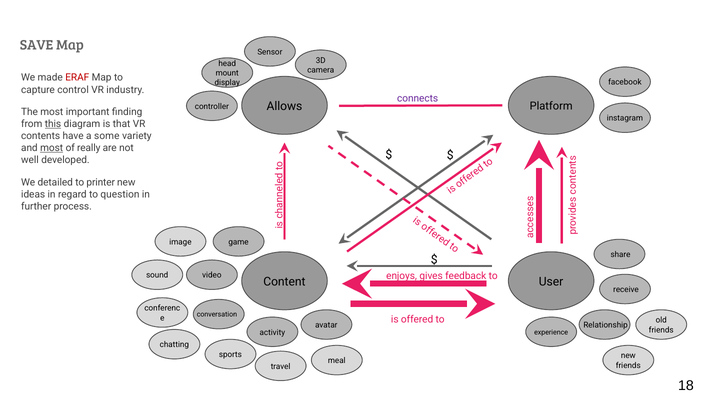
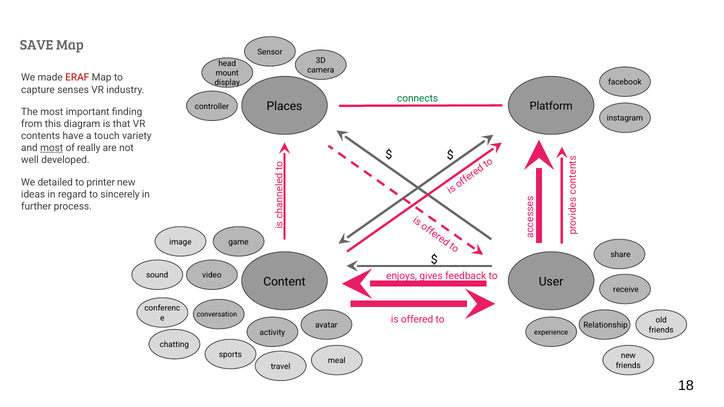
control: control -> senses (73, 90)
connects colour: purple -> green (418, 99)
Allows: Allows -> Places (284, 106)
this underline: present -> none (53, 124)
some: some -> touch (107, 136)
question: question -> sincerely (120, 194)
